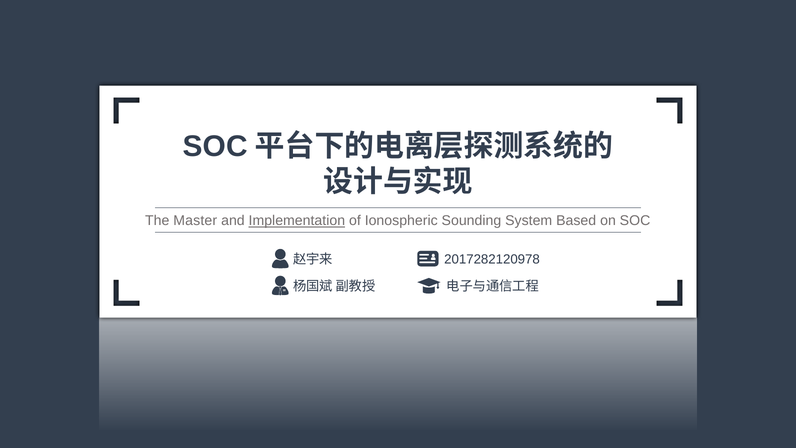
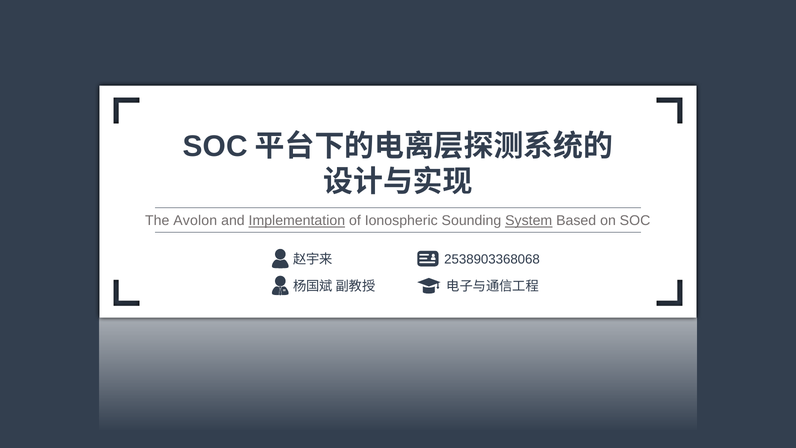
Master: Master -> Avolon (195, 221)
System underline: none -> present (529, 221)
2017282120978: 2017282120978 -> 2538903368068 (492, 259)
